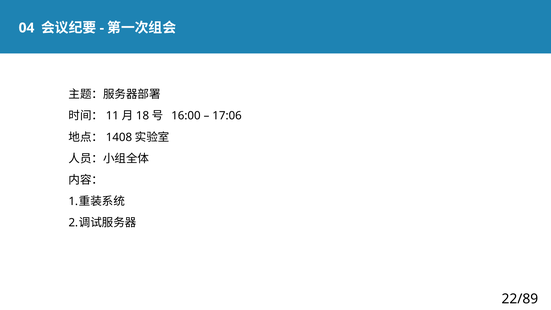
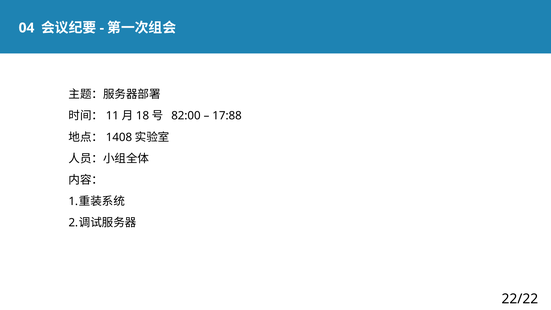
16:00: 16:00 -> 82:00 (186, 116)
17:06: 17:06 -> 17:88 (227, 116)
22/89: 22/89 -> 22/22 (520, 299)
